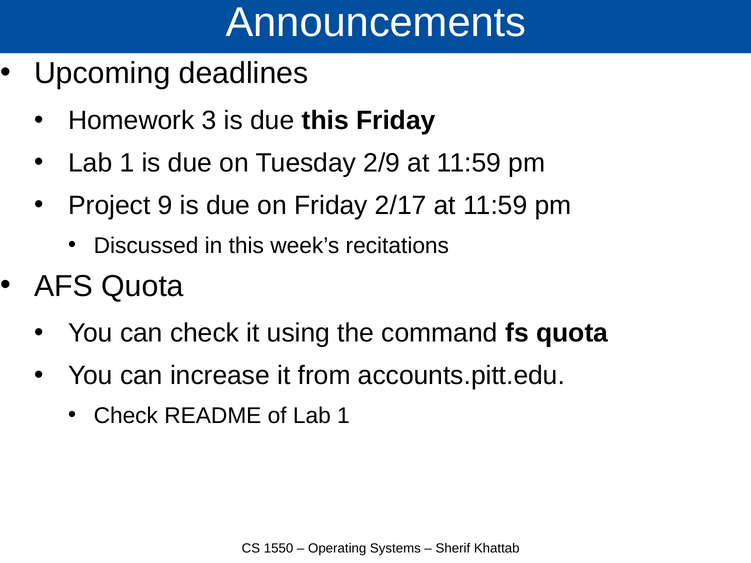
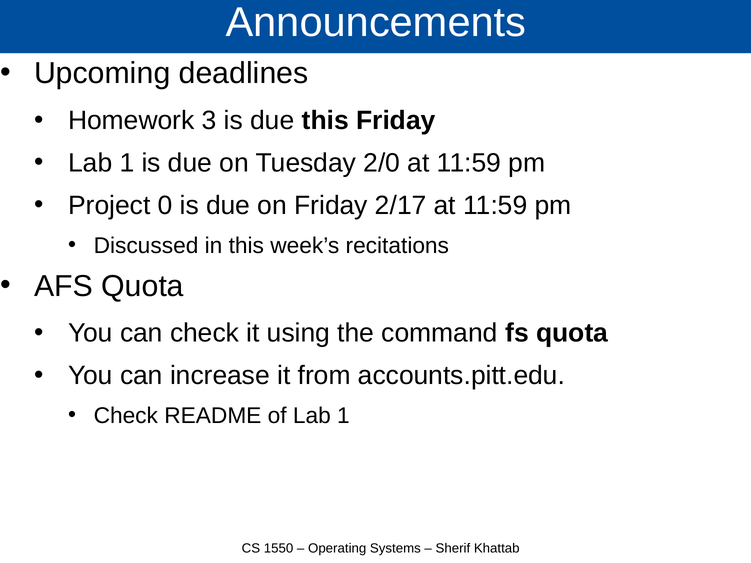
2/9: 2/9 -> 2/0 (382, 163)
9: 9 -> 0 (165, 206)
